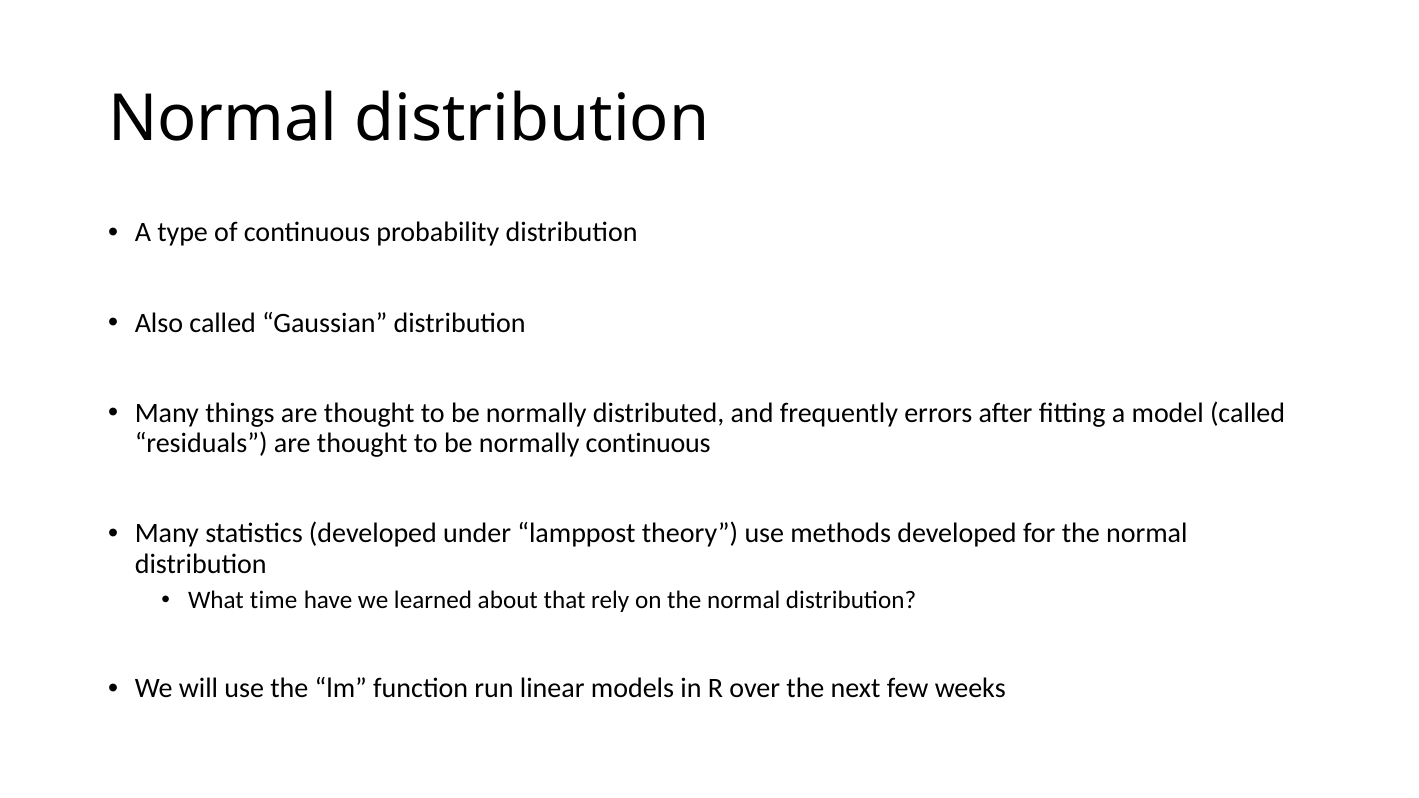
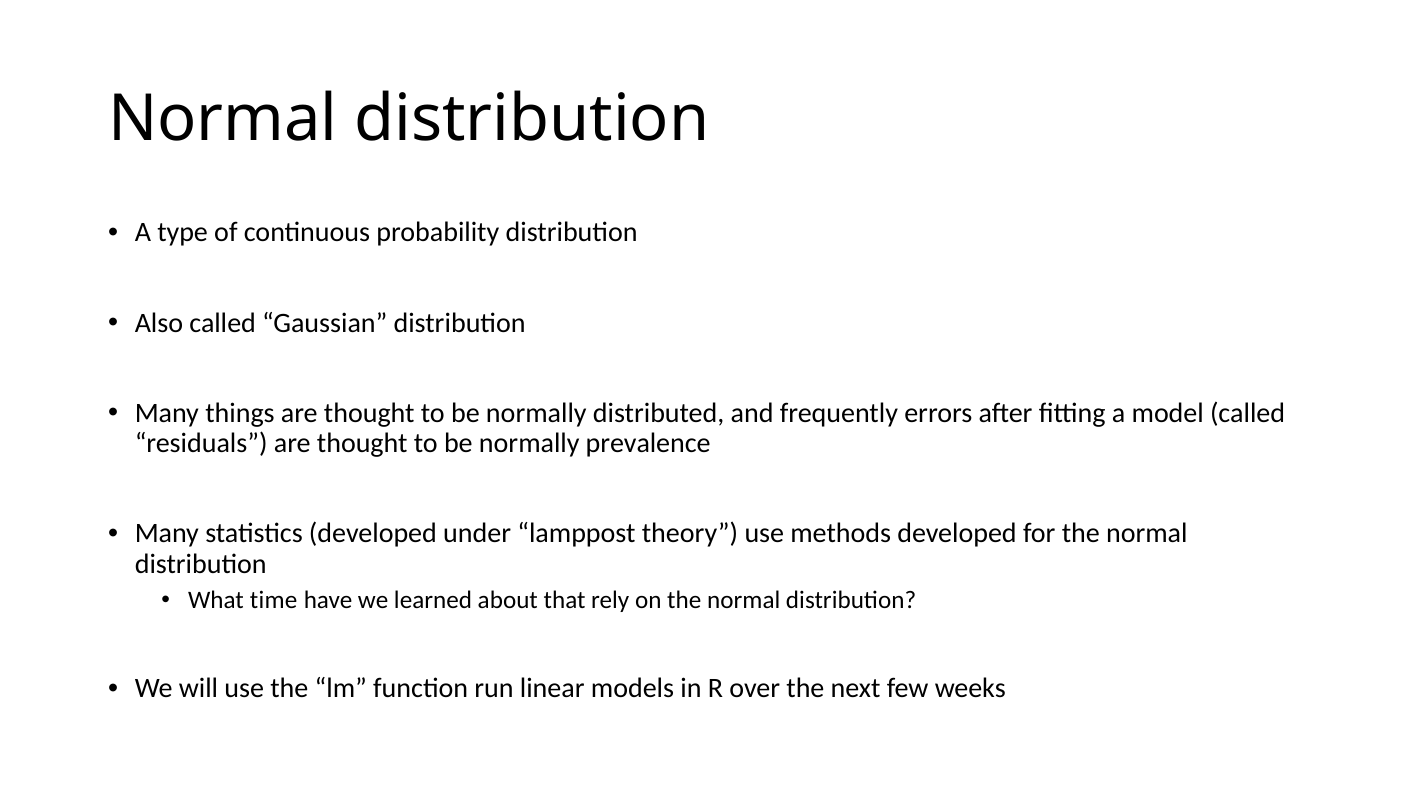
normally continuous: continuous -> prevalence (648, 444)
